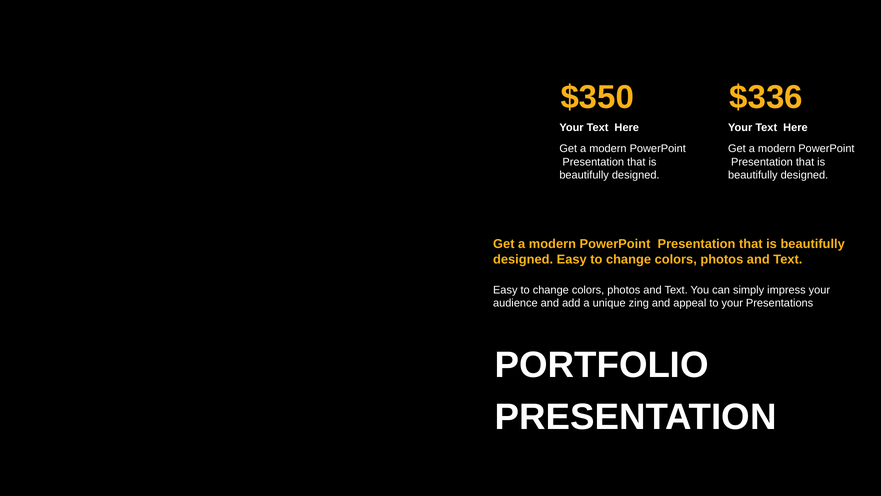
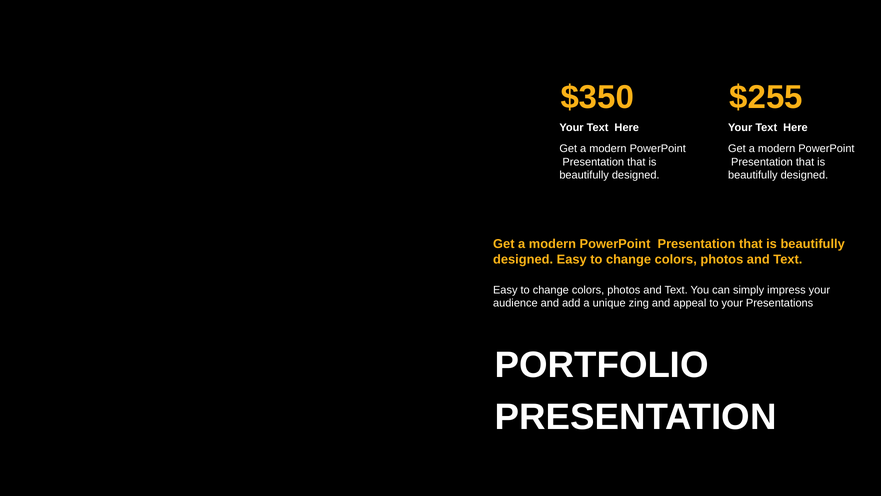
$336: $336 -> $255 (766, 97)
